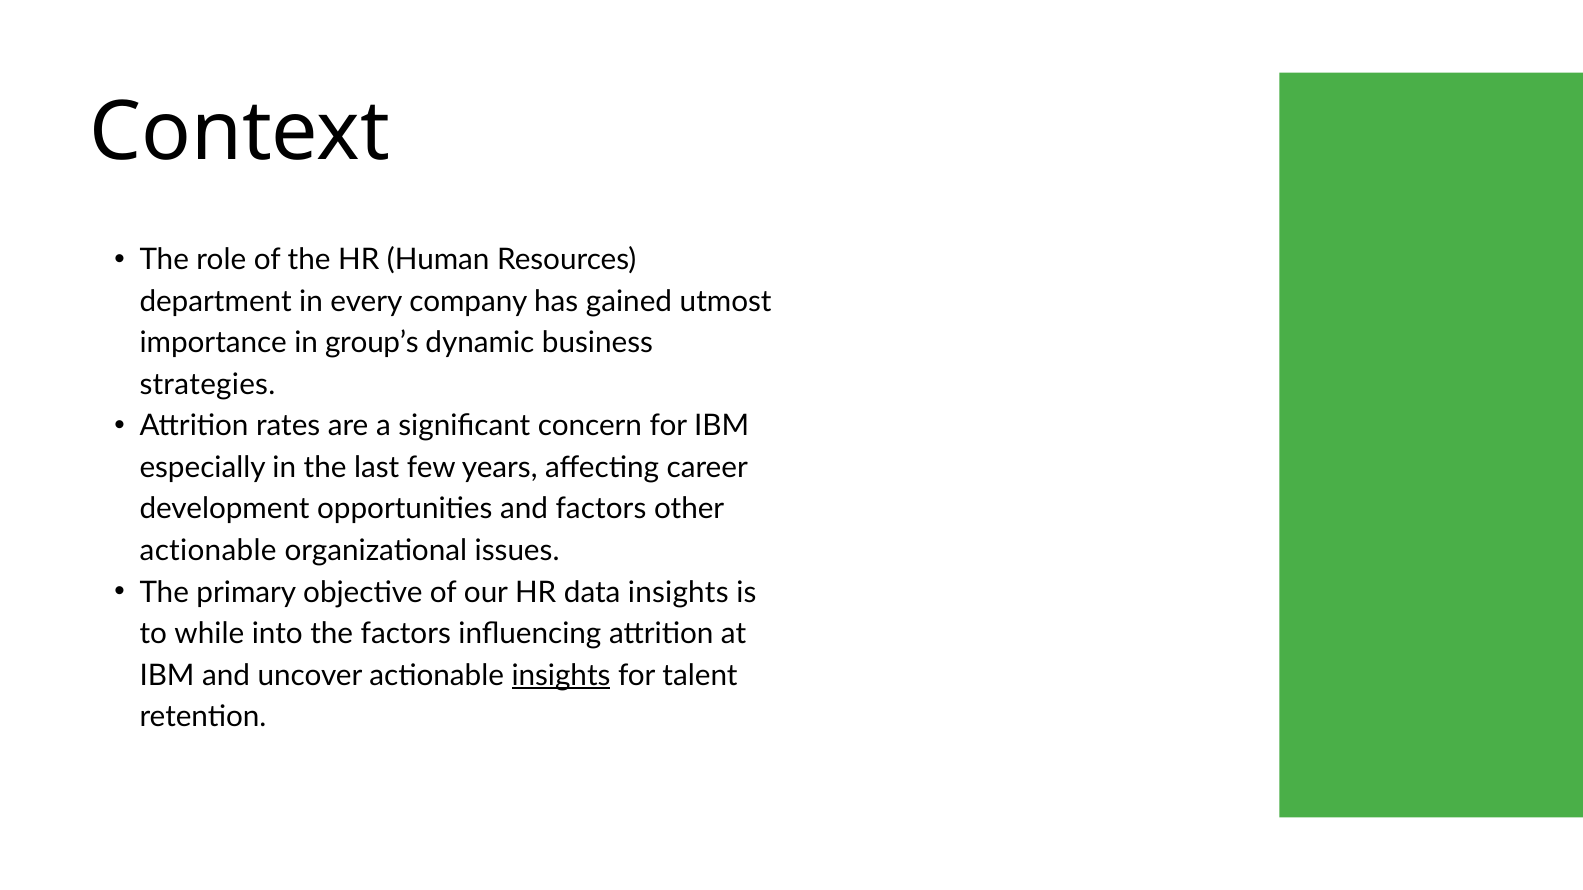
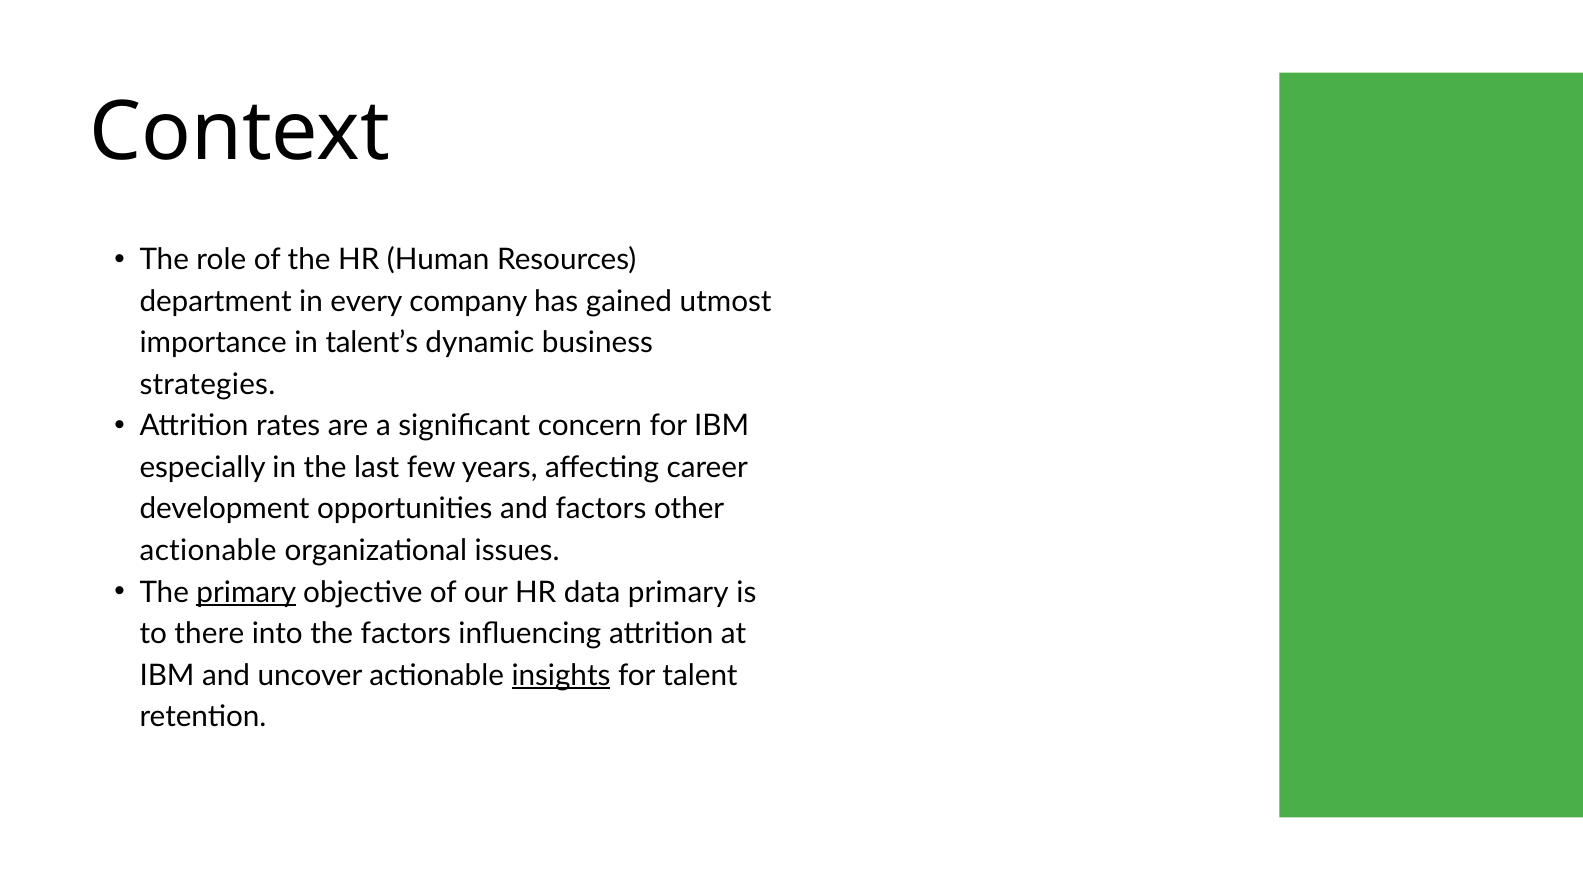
group’s: group’s -> talent’s (372, 343)
primary underline: none -> present (246, 593)
data insights: insights -> primary (678, 593)
while: while -> there (209, 634)
